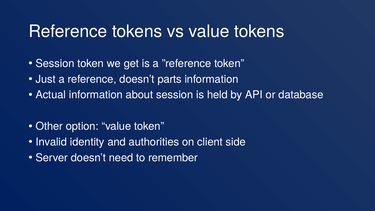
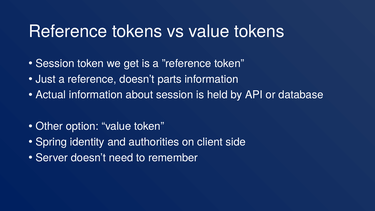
Invalid: Invalid -> Spring (51, 142)
